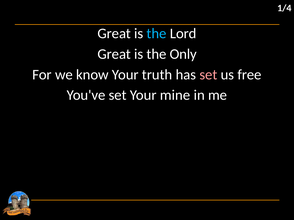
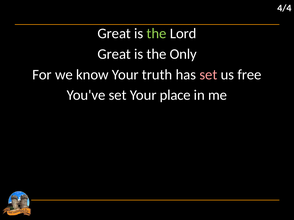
1/4: 1/4 -> 4/4 (284, 8)
the colour: light blue -> light green (157, 34)
mine: mine -> place (175, 95)
